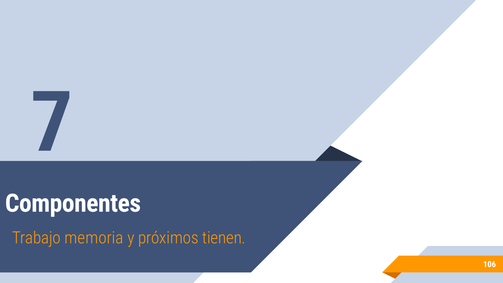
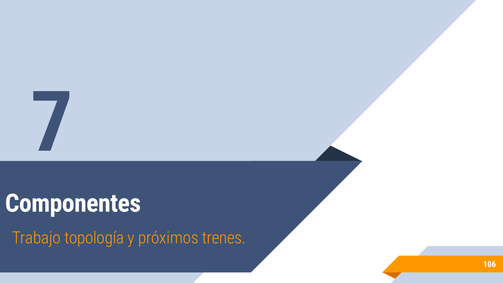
memoria: memoria -> topología (94, 238)
tienen: tienen -> trenes (224, 238)
